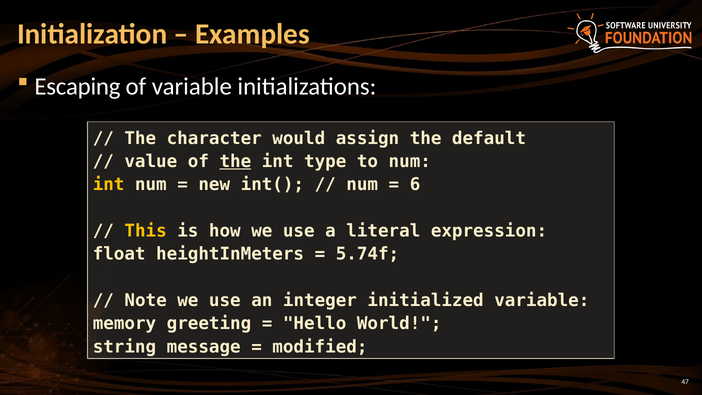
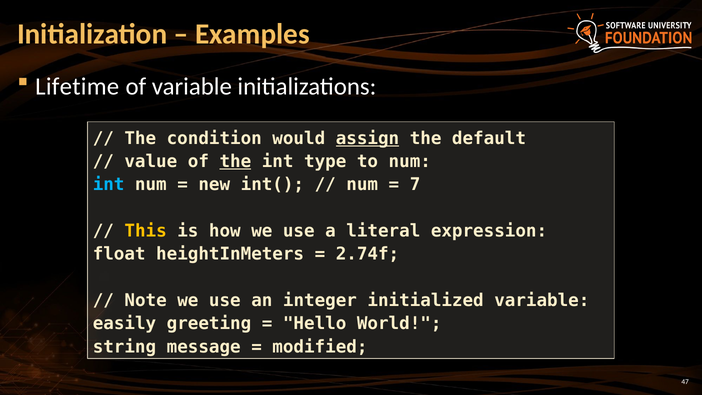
Escaping: Escaping -> Lifetime (77, 87)
character: character -> condition (214, 138)
assign underline: none -> present (367, 138)
int colour: yellow -> light blue (109, 185)
6: 6 -> 7 (415, 185)
5.74f: 5.74f -> 2.74f (367, 254)
memory: memory -> easily (124, 324)
